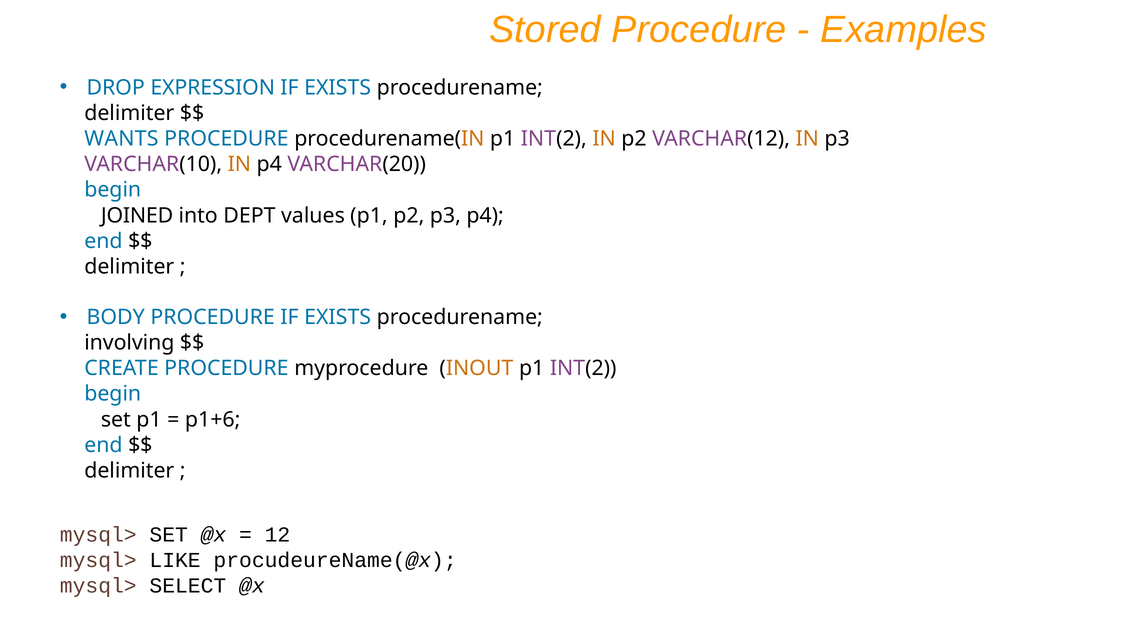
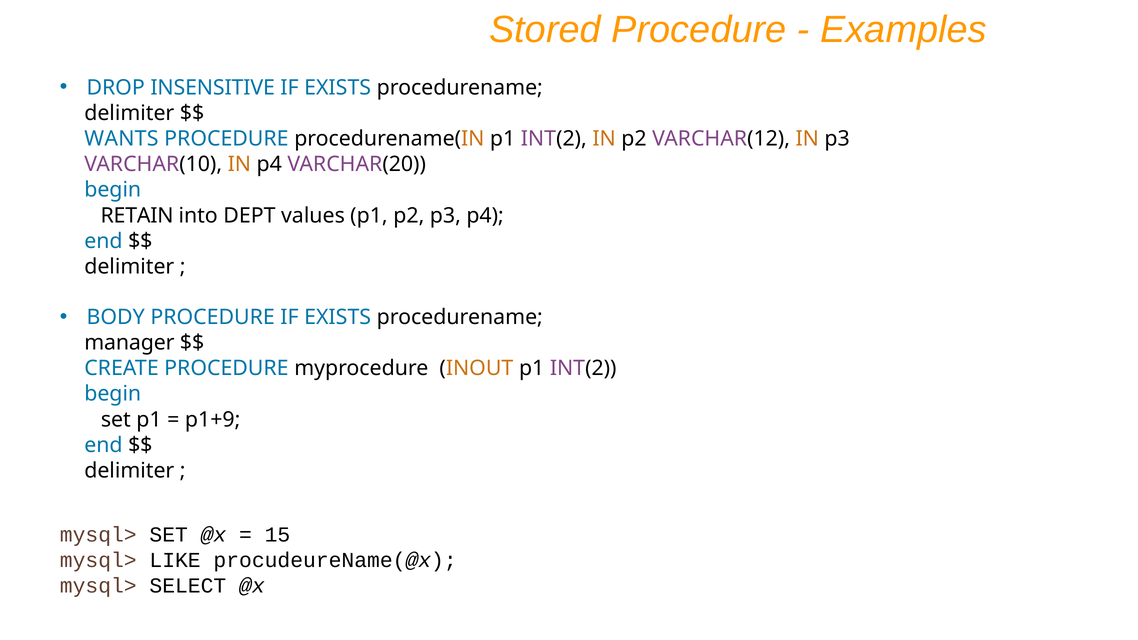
EXPRESSION: EXPRESSION -> INSENSITIVE (213, 88)
JOINED: JOINED -> RETAIN (137, 216)
involving: involving -> manager (129, 343)
p1+6: p1+6 -> p1+9 (213, 420)
12: 12 -> 15 (277, 535)
